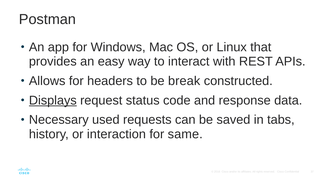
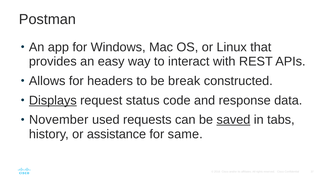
Necessary: Necessary -> November (59, 120)
saved underline: none -> present (233, 120)
interaction: interaction -> assistance (116, 134)
